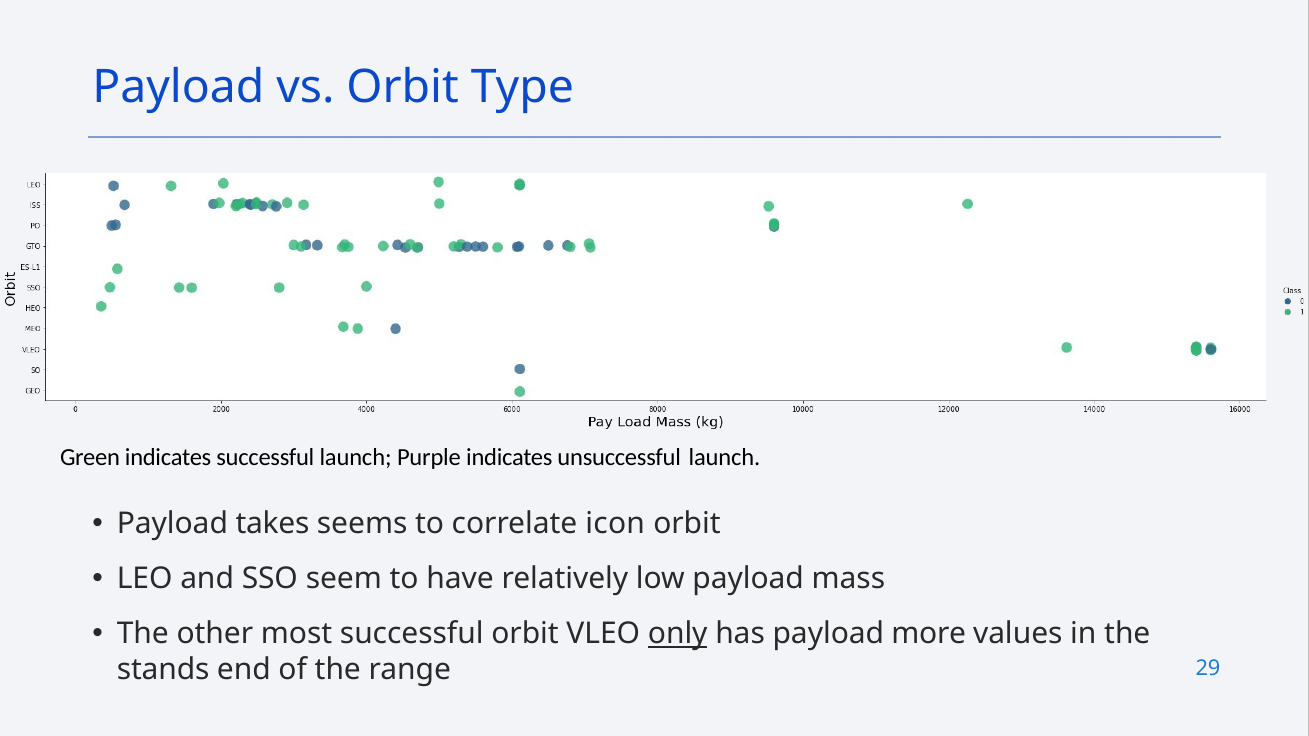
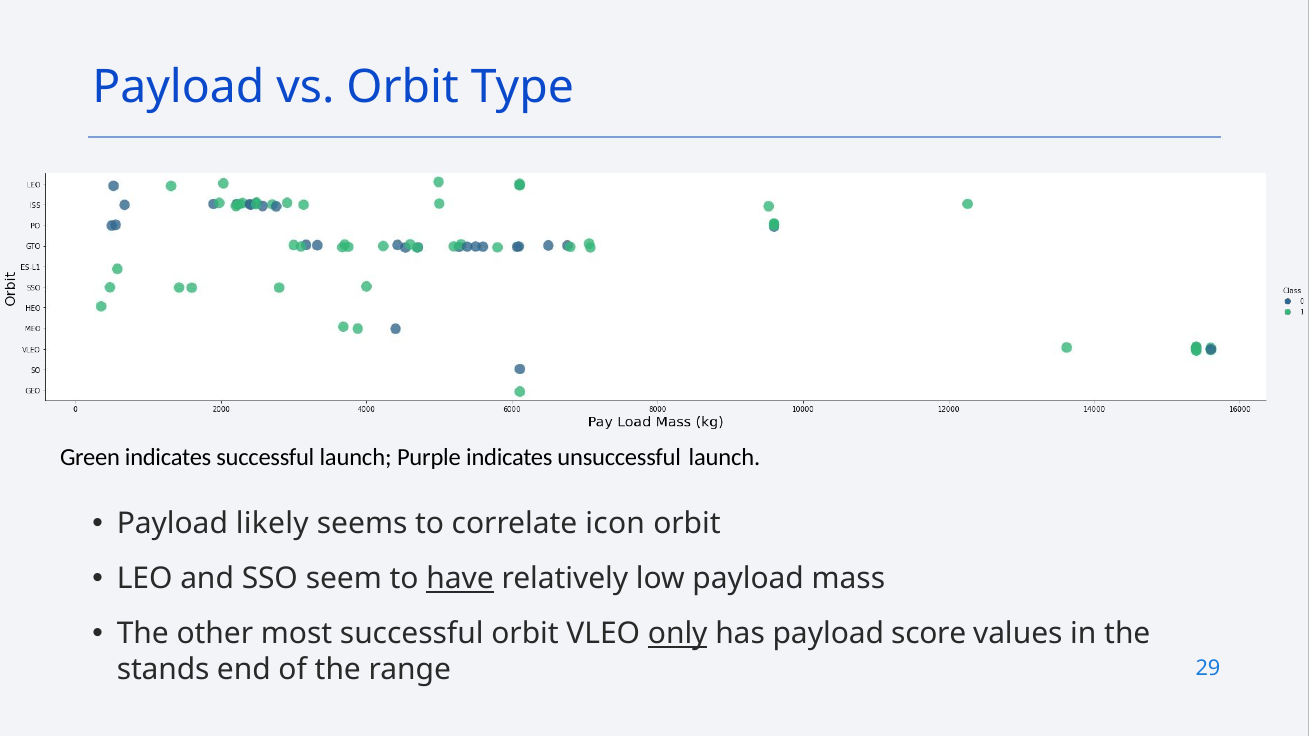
takes: takes -> likely (272, 524)
have underline: none -> present (460, 579)
more: more -> score (929, 634)
